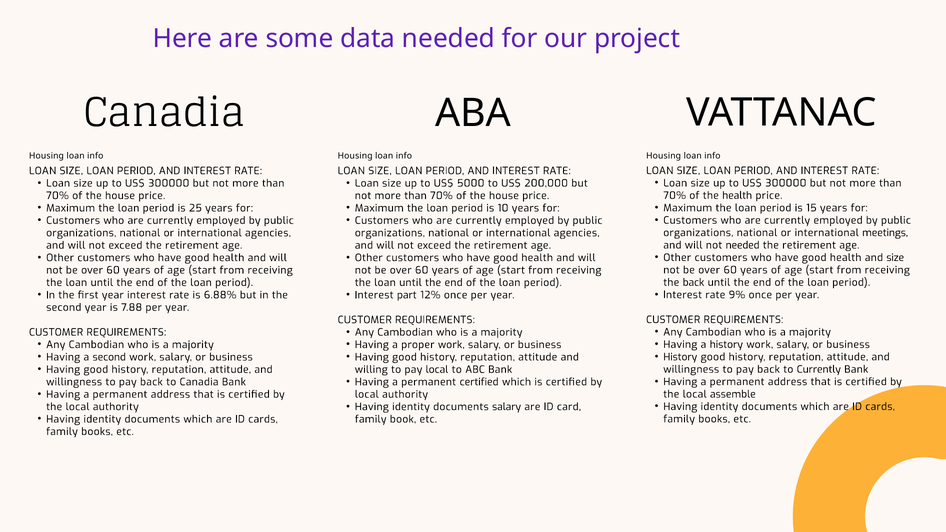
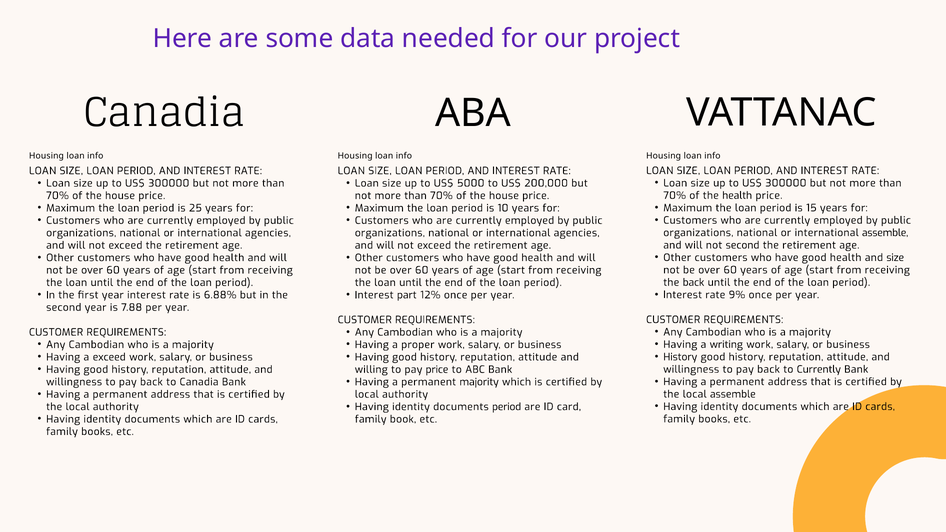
international meetings: meetings -> assemble (885, 233)
not needed: needed -> second (742, 245)
a history: history -> writing (726, 345)
a second: second -> exceed (109, 357)
pay local: local -> price (437, 370)
permanent certified: certified -> majority (479, 382)
documents salary: salary -> period (507, 407)
